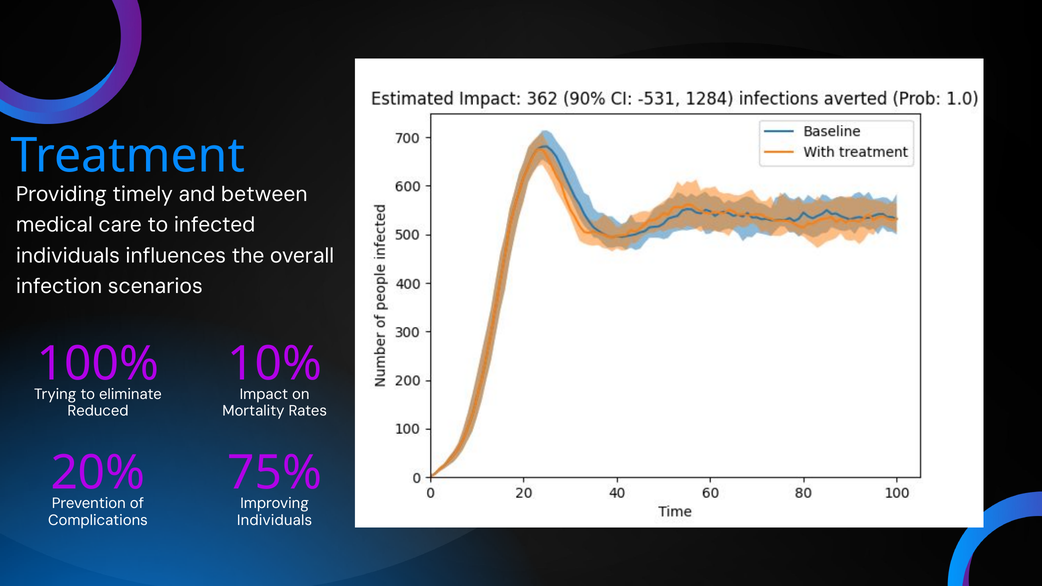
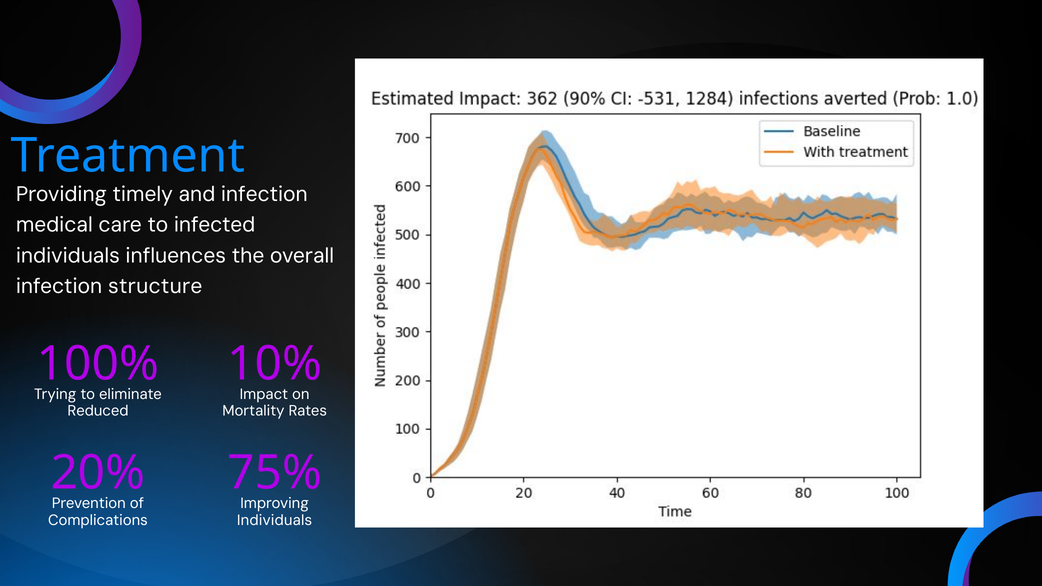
and between: between -> infection (264, 194)
scenarios: scenarios -> structure (155, 286)
